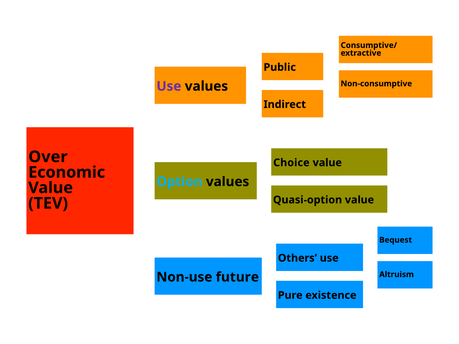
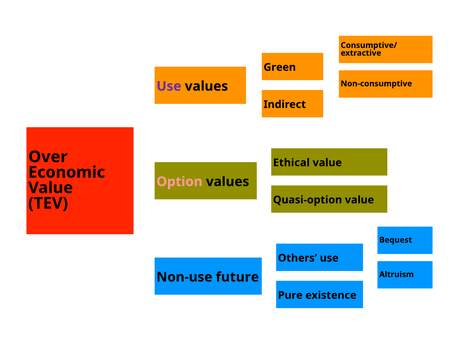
Public: Public -> Green (280, 67)
Choice: Choice -> Ethical (291, 163)
Option colour: light blue -> pink (179, 182)
